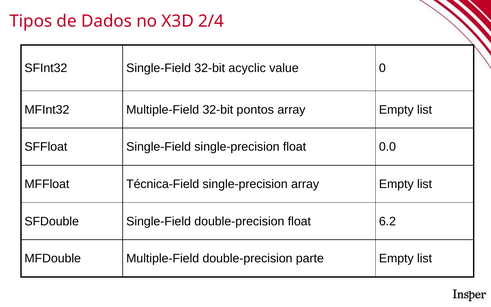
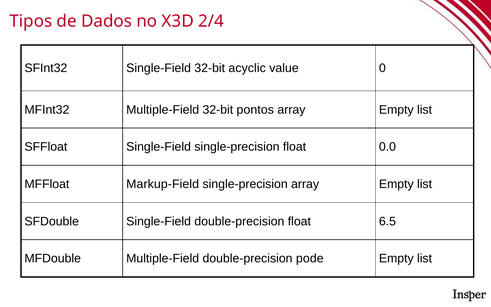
Técnica-Field: Técnica-Field -> Markup-Field (163, 184)
6.2: 6.2 -> 6.5 (387, 221)
parte: parte -> pode (310, 258)
